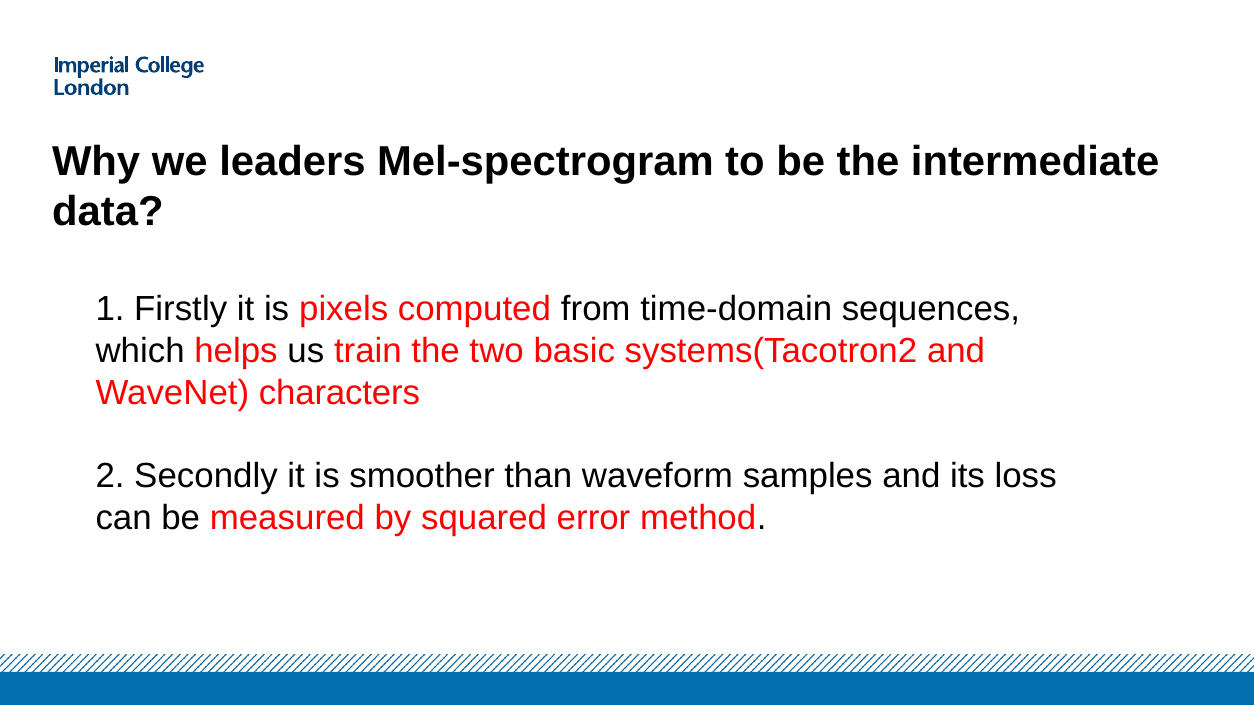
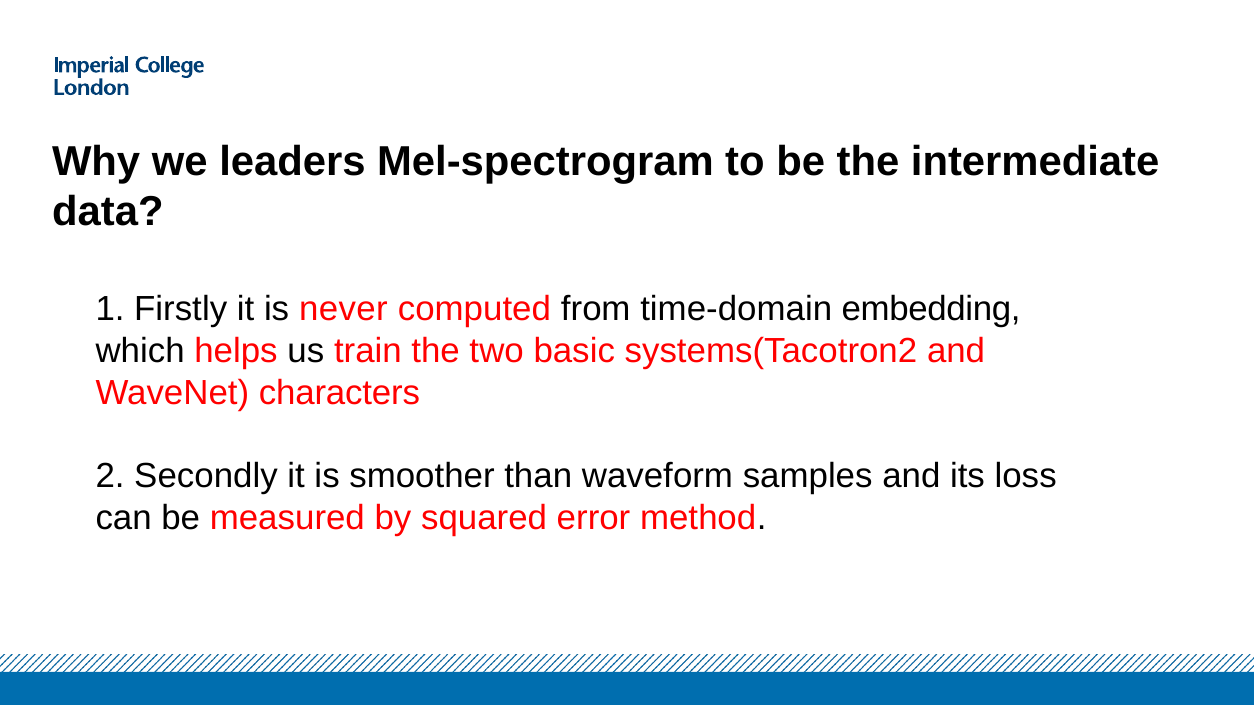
pixels: pixels -> never (343, 309)
sequences: sequences -> embedding (931, 309)
